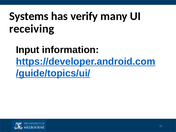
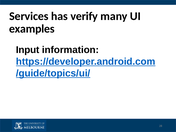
Systems: Systems -> Services (29, 16)
receiving: receiving -> examples (32, 29)
